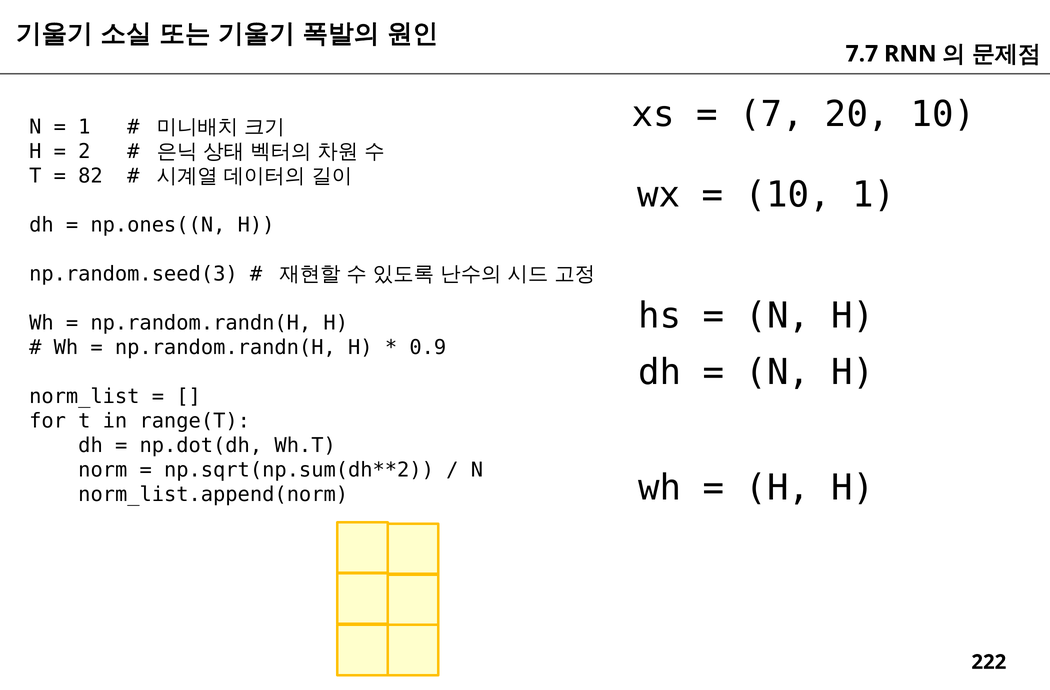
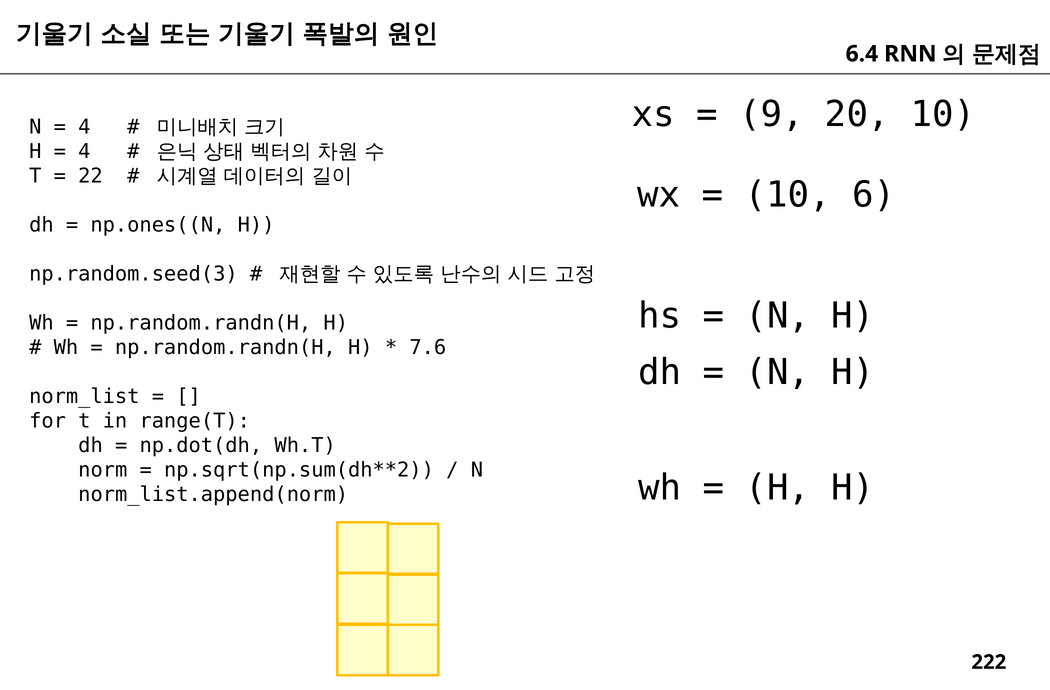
7.7: 7.7 -> 6.4 (862, 54)
7: 7 -> 9 (771, 114)
1: 1 -> 4 (84, 127)
2: 2 -> 4 (84, 151)
82: 82 -> 22 (90, 176)
10 1: 1 -> 6 (874, 195)
0.9: 0.9 -> 7.6 (428, 347)
